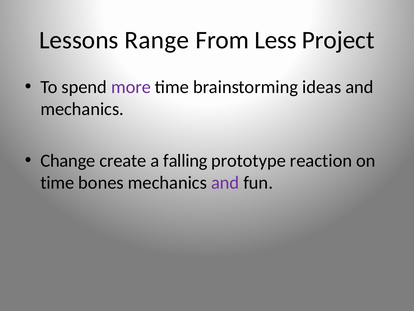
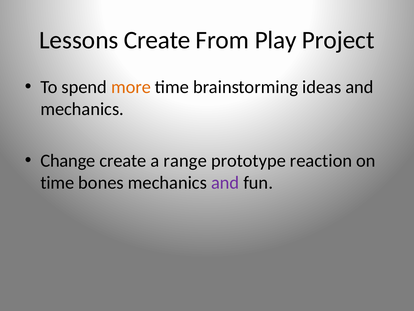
Lessons Range: Range -> Create (157, 40)
Less: Less -> Play (276, 40)
more colour: purple -> orange (131, 87)
falling: falling -> range (185, 160)
